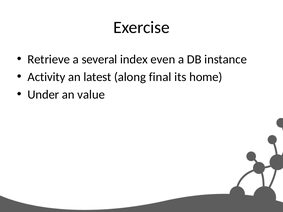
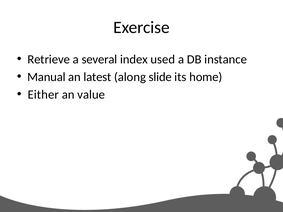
even: even -> used (163, 59)
Activity: Activity -> Manual (46, 77)
final: final -> slide (160, 77)
Under: Under -> Either (43, 95)
